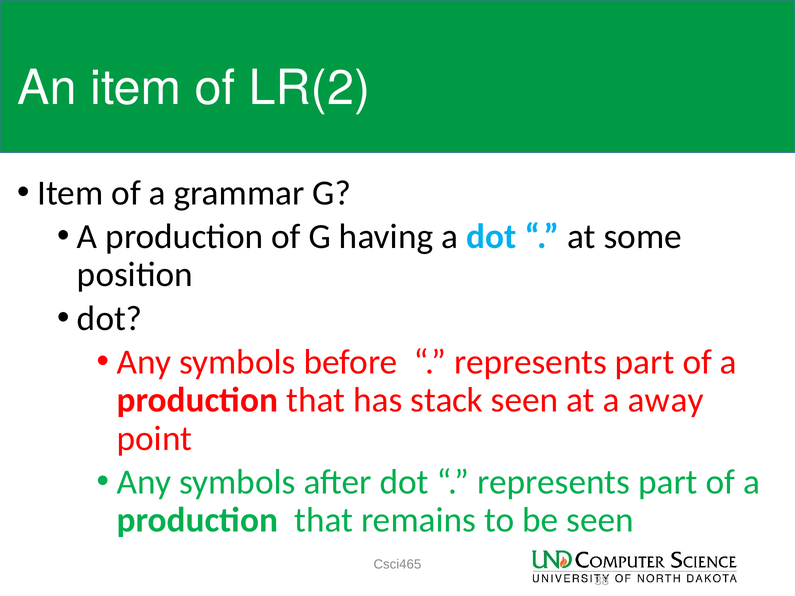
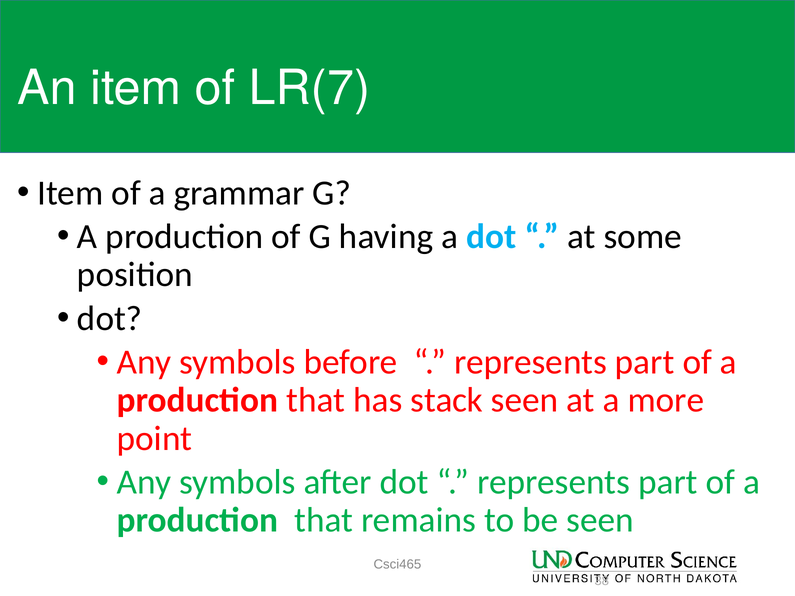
LR(2: LR(2 -> LR(7 (310, 88)
away: away -> more (666, 400)
